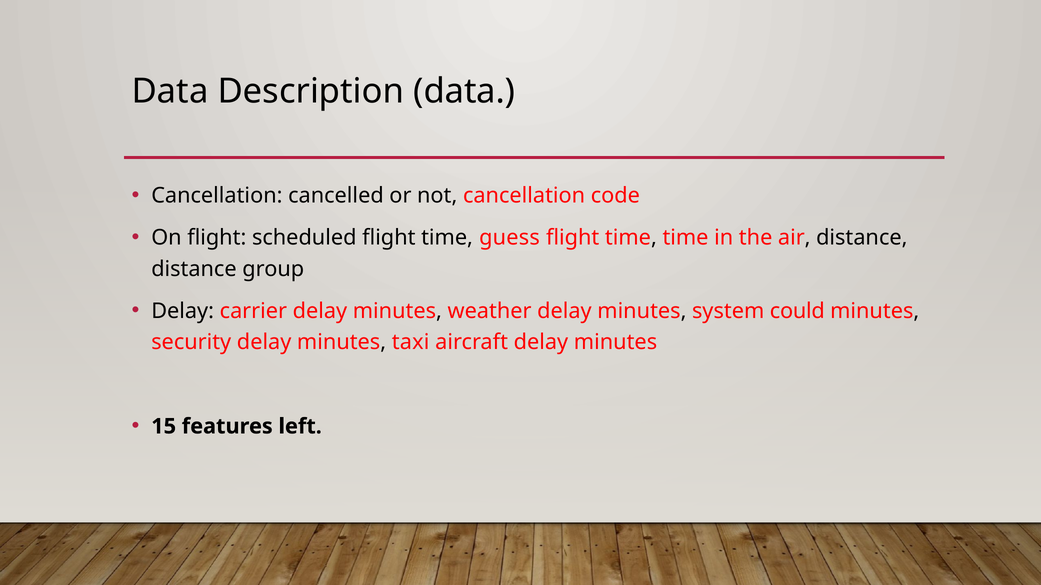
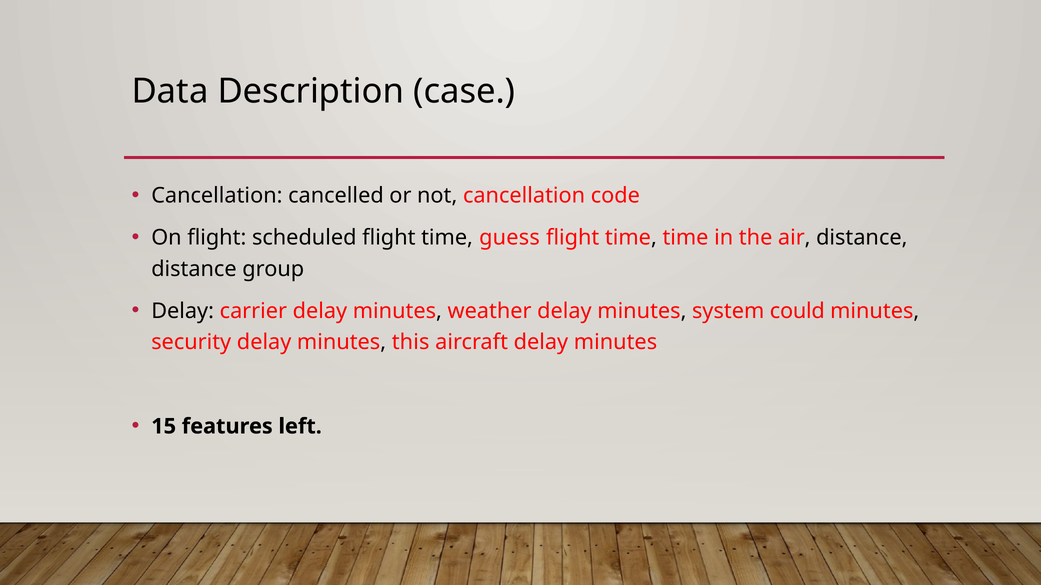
Description data: data -> case (464, 91)
taxi: taxi -> this (411, 343)
